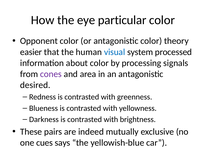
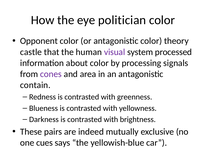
particular: particular -> politician (122, 20)
easier: easier -> castle (31, 52)
visual colour: blue -> purple (115, 52)
desired: desired -> contain (35, 85)
